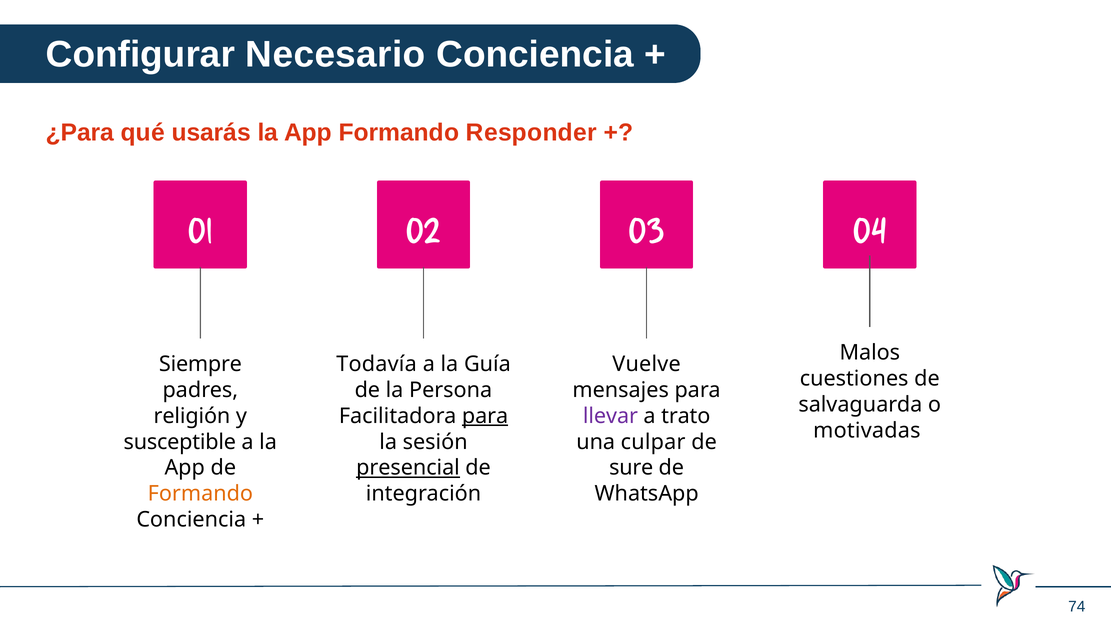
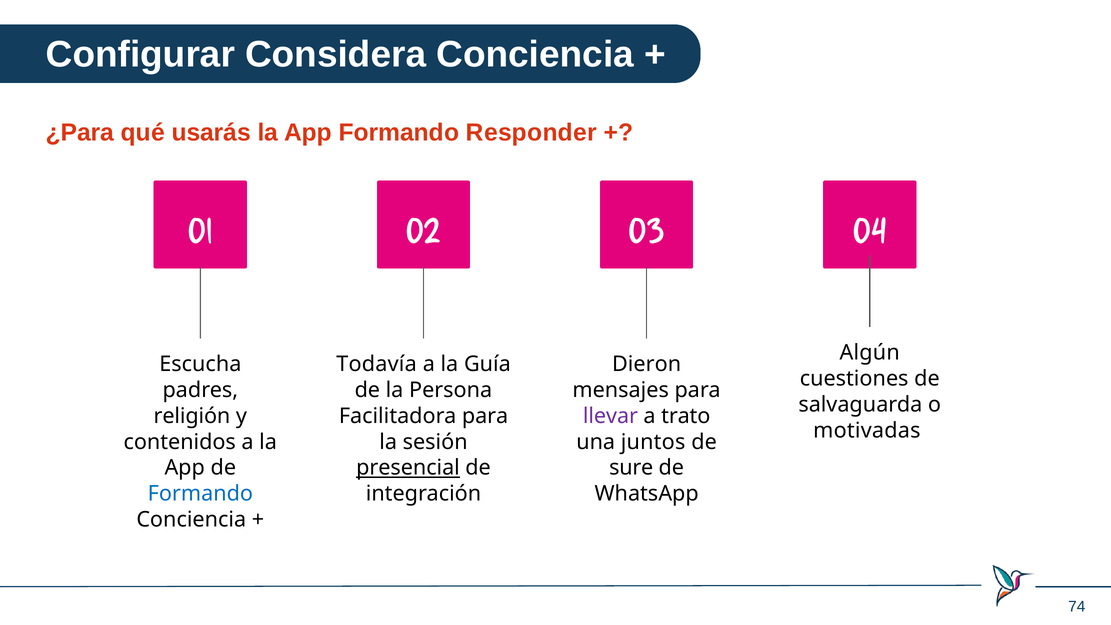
Necesario: Necesario -> Considera (336, 54)
Malos: Malos -> Algún (870, 353)
Siempre: Siempre -> Escucha (200, 364)
Vuelve: Vuelve -> Dieron (647, 364)
para underline: present -> none (485, 416)
susceptible: susceptible -> contenidos (180, 442)
culpar: culpar -> juntos (653, 442)
Formando colour: orange -> blue (200, 494)
